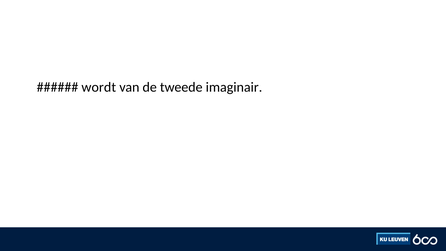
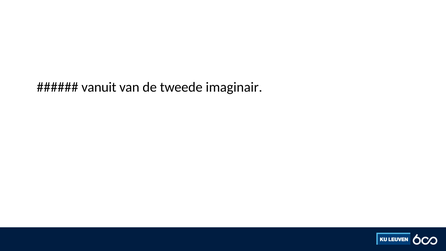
wordt: wordt -> vanuit (99, 87)
